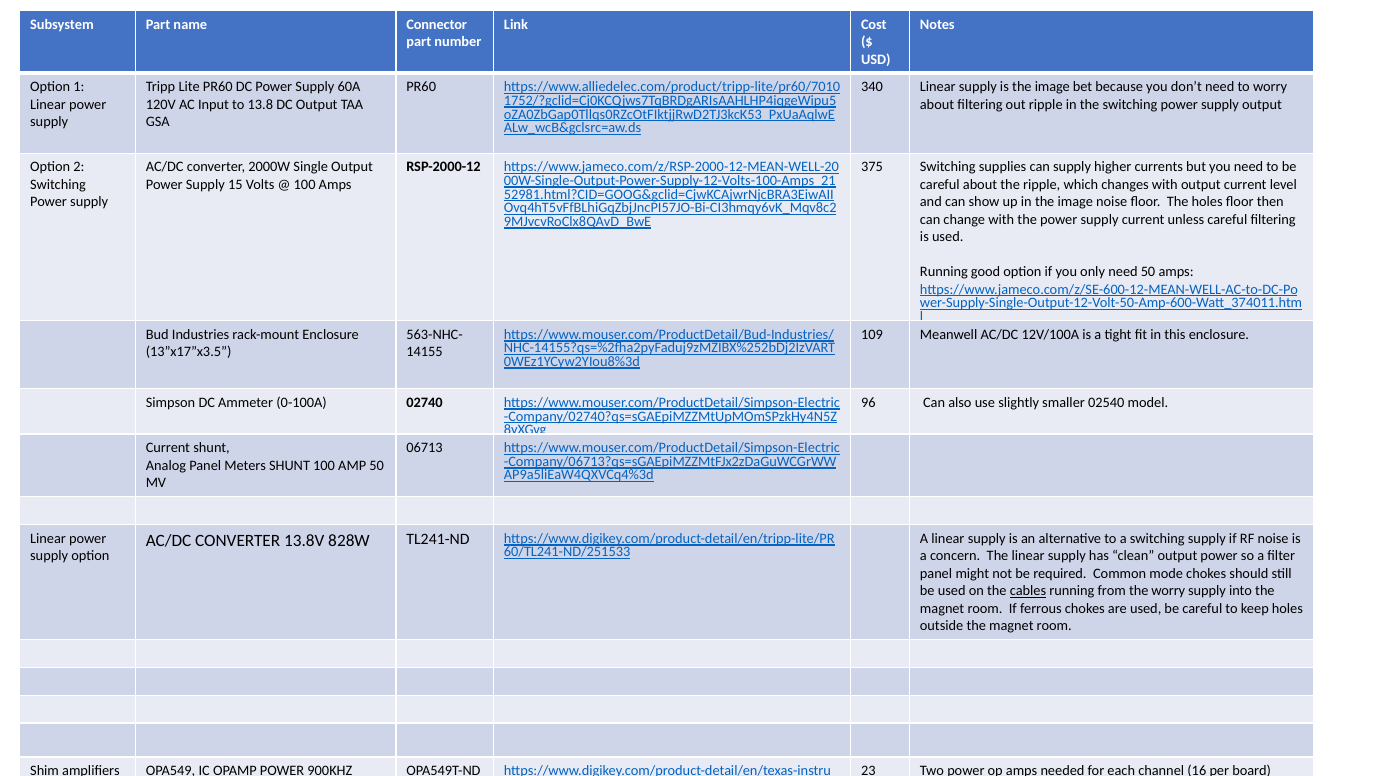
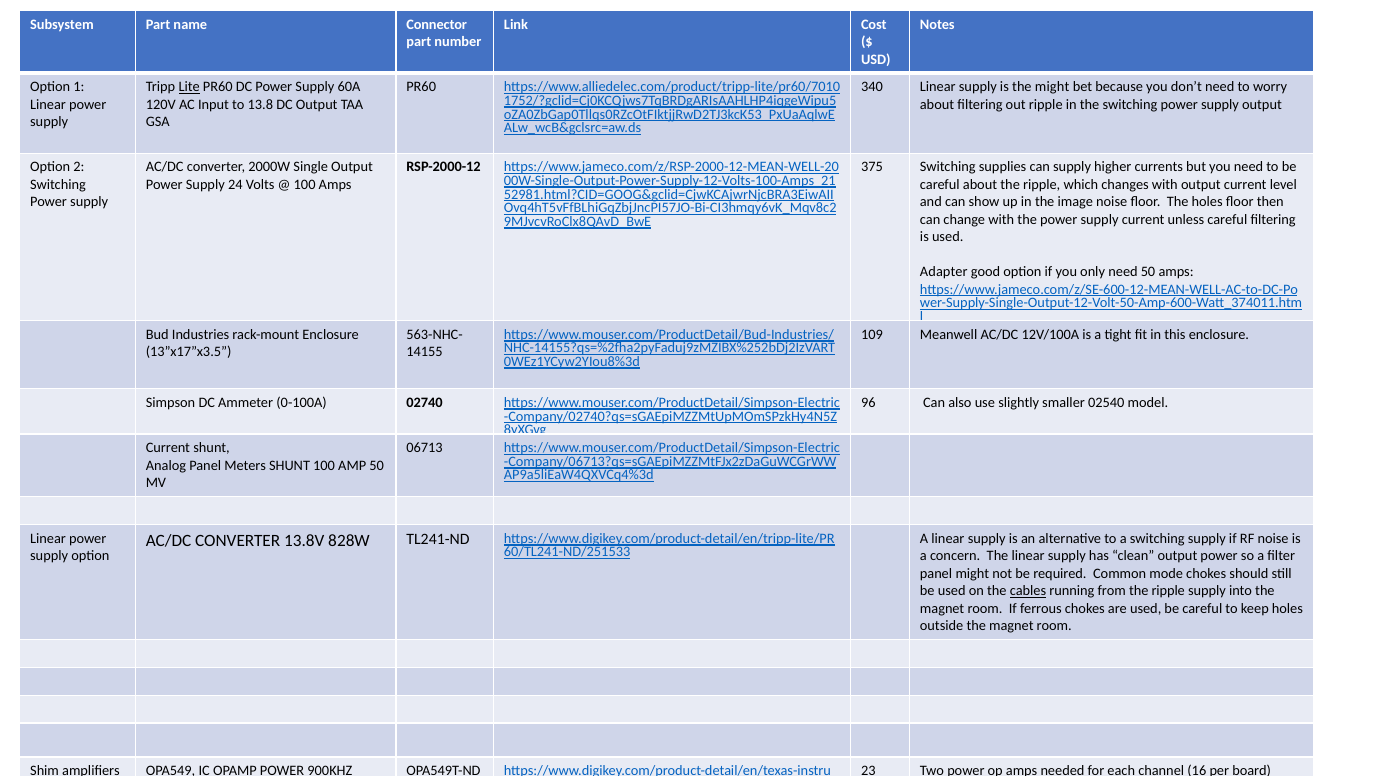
Lite underline: none -> present (189, 87)
is the image: image -> might (1052, 87)
15: 15 -> 24 (235, 185)
Running: Running -> Adapter (944, 272)
from the worry: worry -> ripple (1168, 591)
